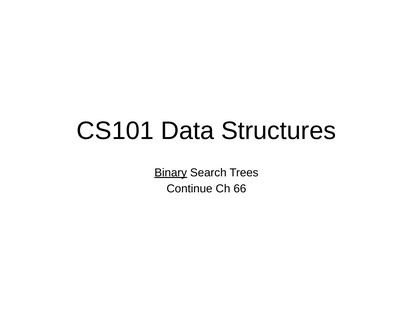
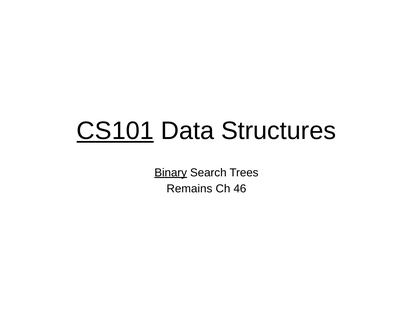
CS101 underline: none -> present (115, 131)
Continue: Continue -> Remains (189, 188)
66: 66 -> 46 (240, 188)
